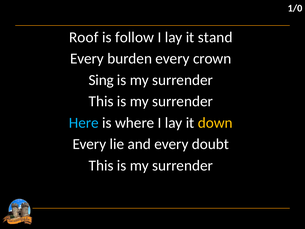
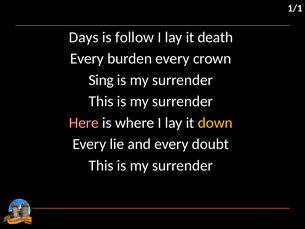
1/0: 1/0 -> 1/1 (295, 8)
Roof: Roof -> Days (84, 37)
stand: stand -> death (215, 37)
Here colour: light blue -> pink (84, 123)
